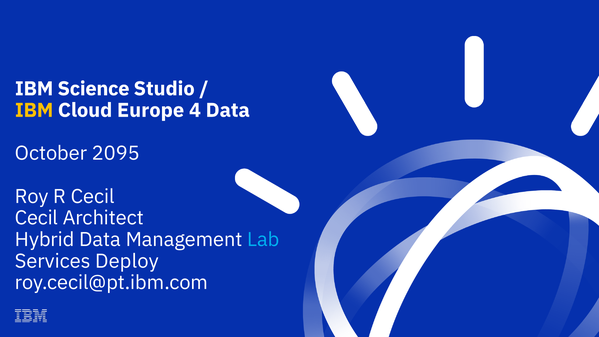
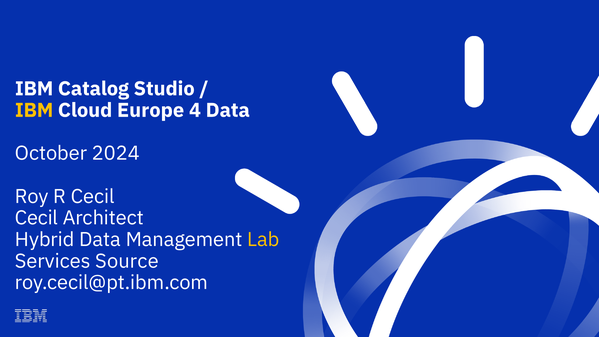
Science: Science -> Catalog (93, 89)
2095: 2095 -> 2024 (116, 153)
Lab colour: light blue -> yellow (263, 240)
Deploy: Deploy -> Source (127, 261)
